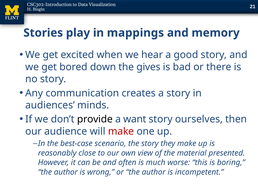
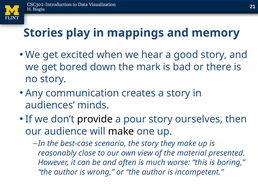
gives: gives -> mark (149, 67)
want: want -> pour (135, 119)
make colour: red -> black (121, 131)
